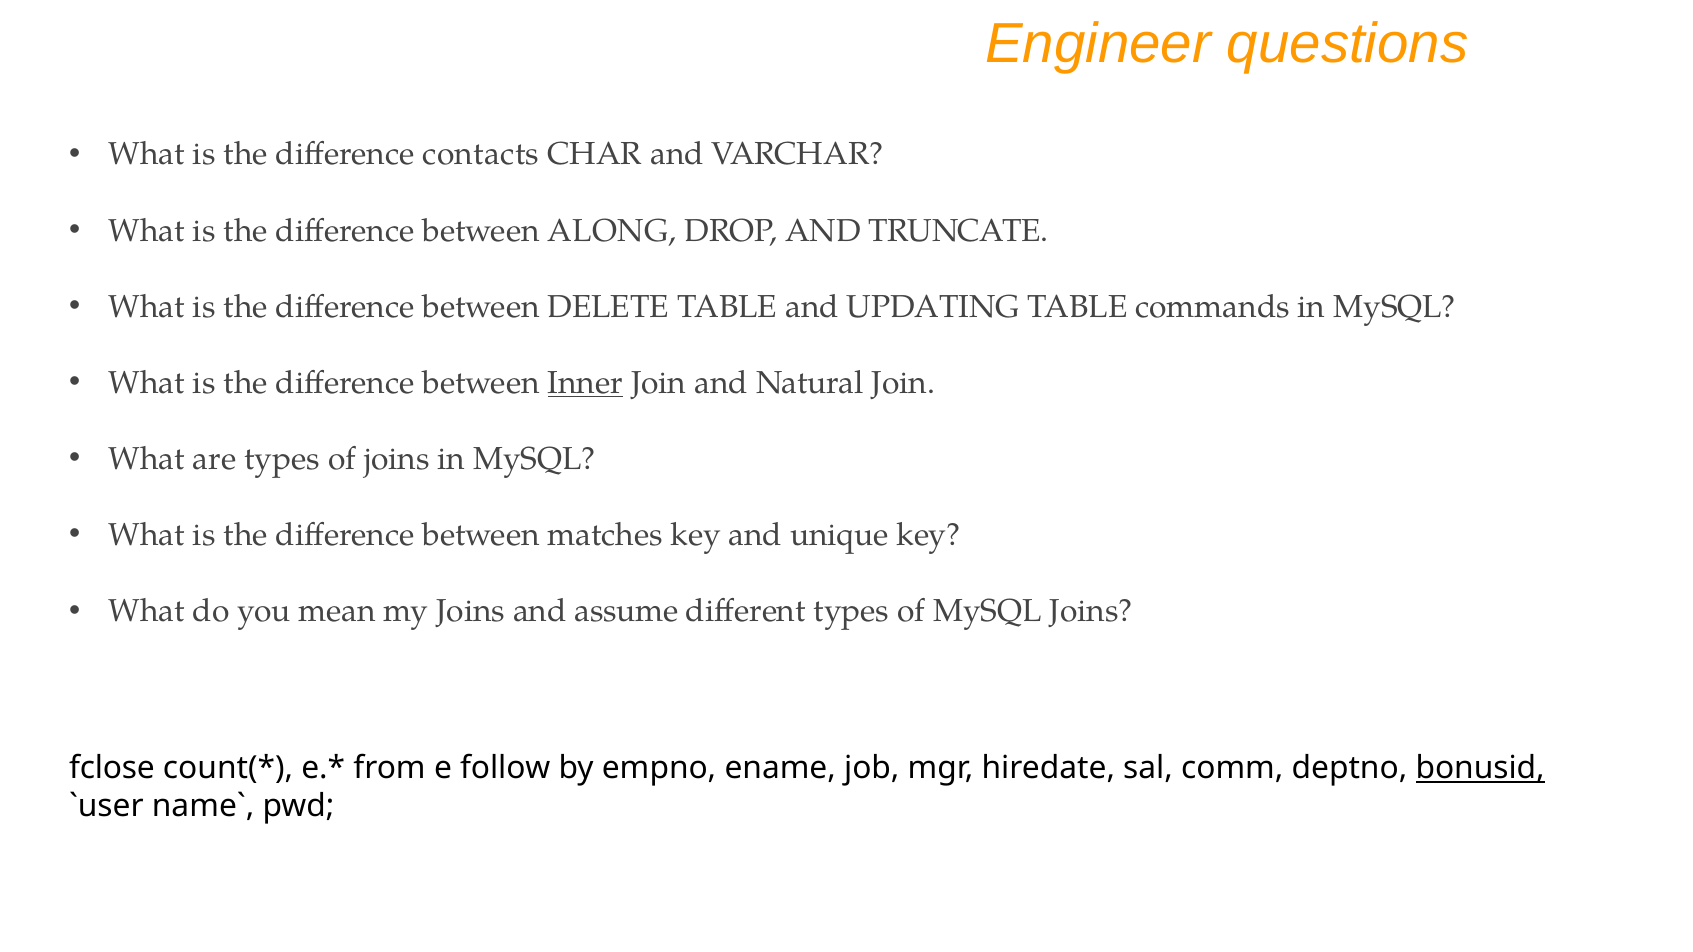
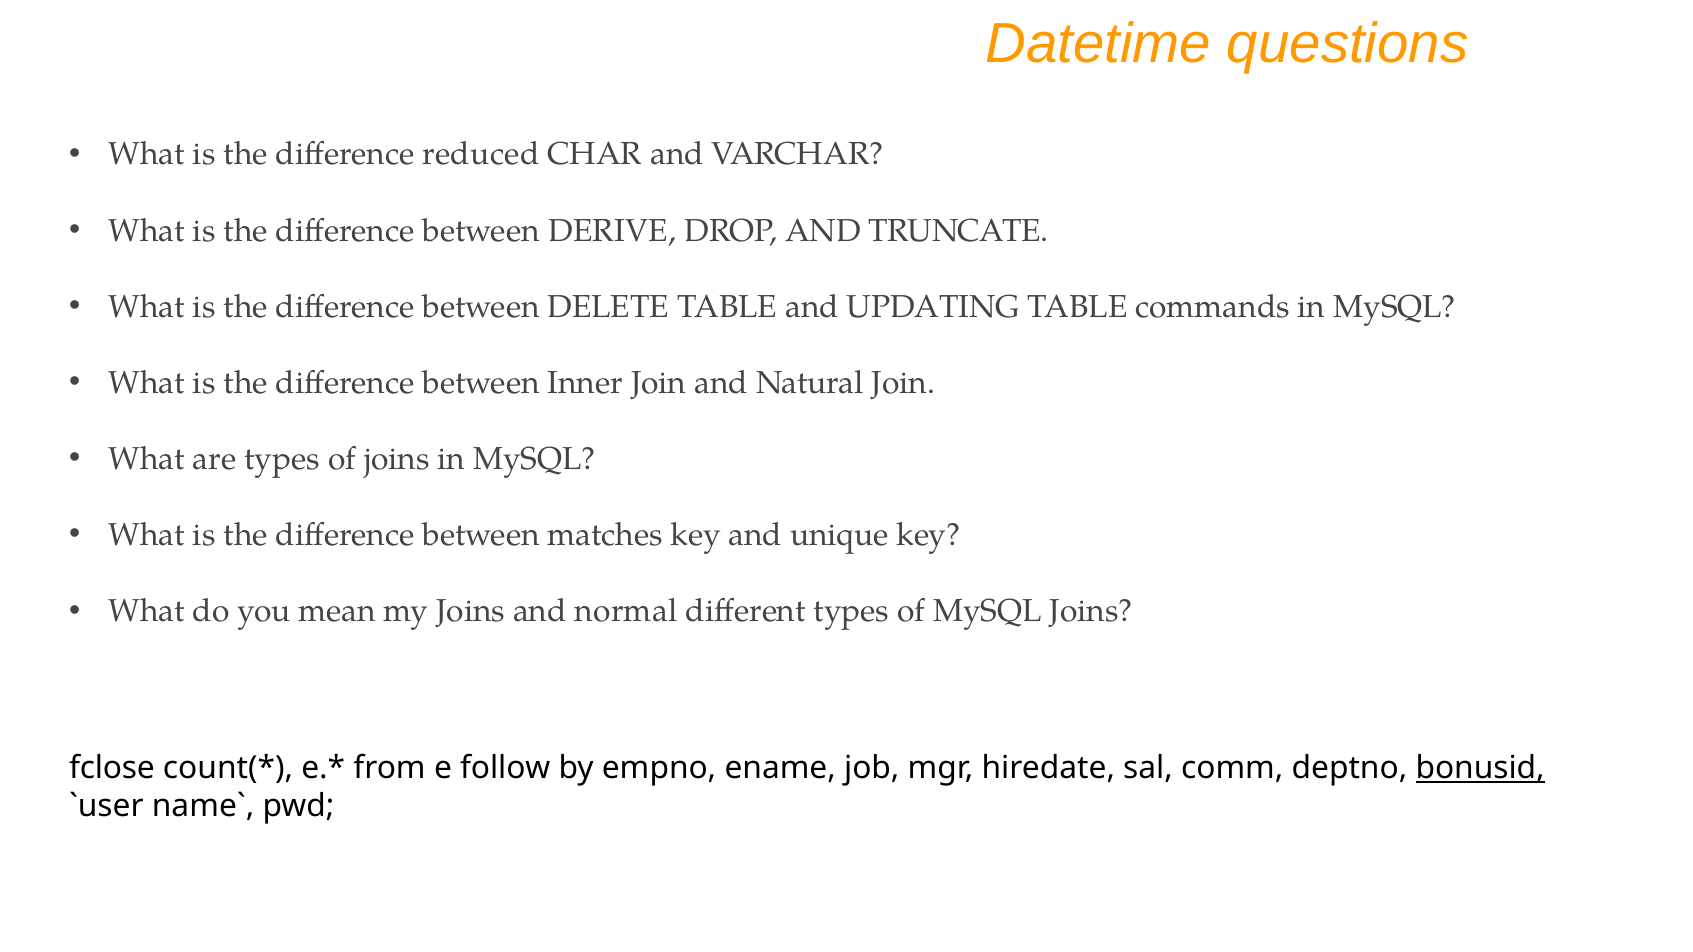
Engineer: Engineer -> Datetime (1098, 44)
contacts: contacts -> reduced (481, 154)
ALONG: ALONG -> DERIVE (612, 231)
Inner underline: present -> none (585, 383)
assume: assume -> normal (626, 612)
